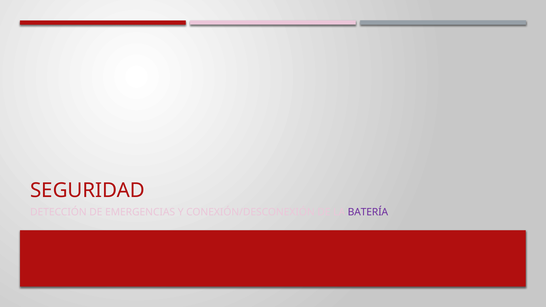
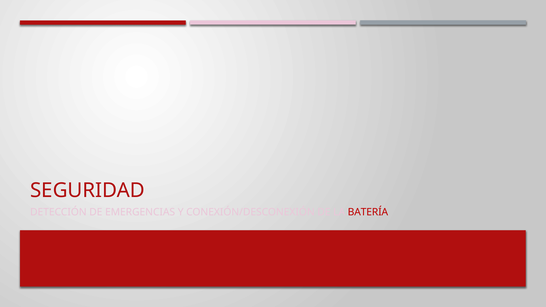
BATERÍA colour: purple -> red (368, 212)
